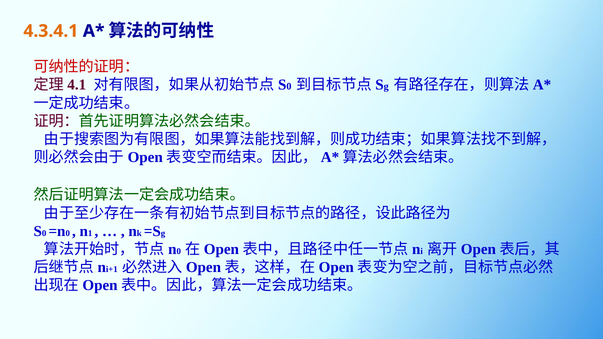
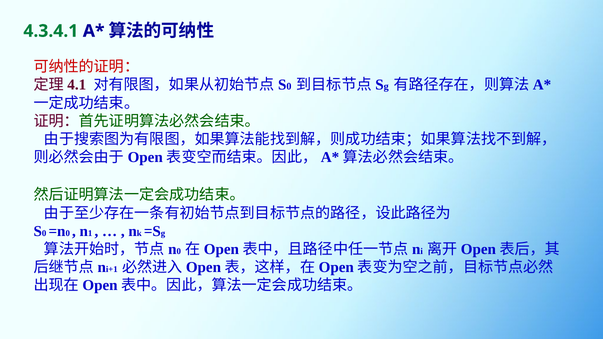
4.3.4.1 colour: orange -> green (51, 31)
